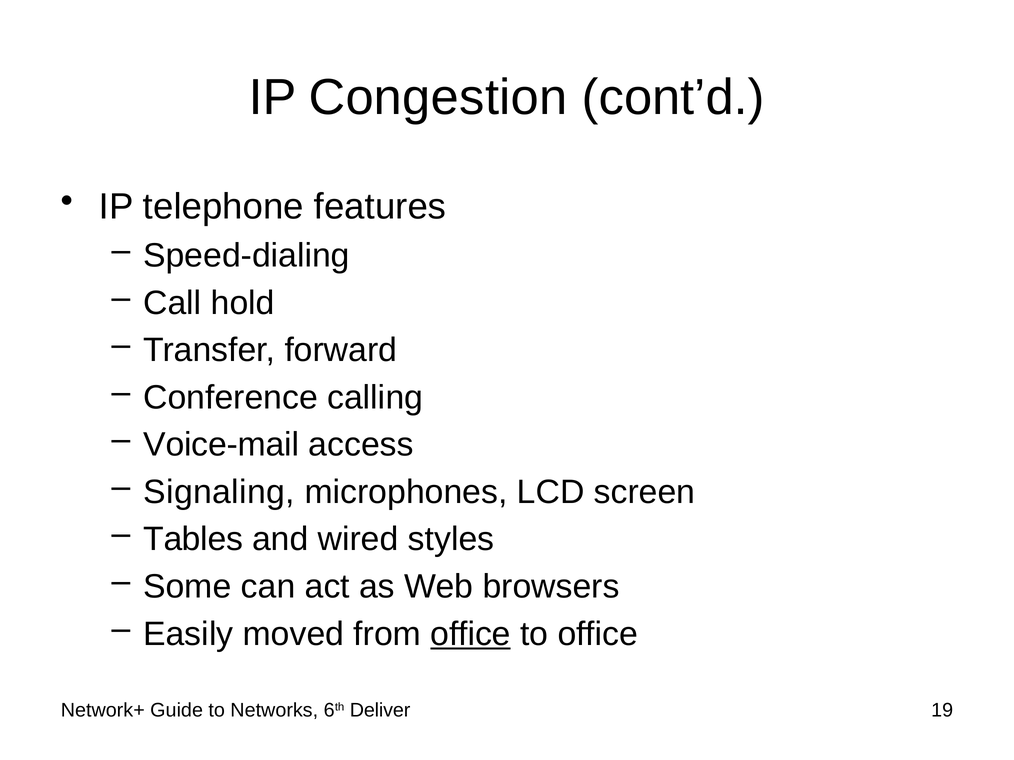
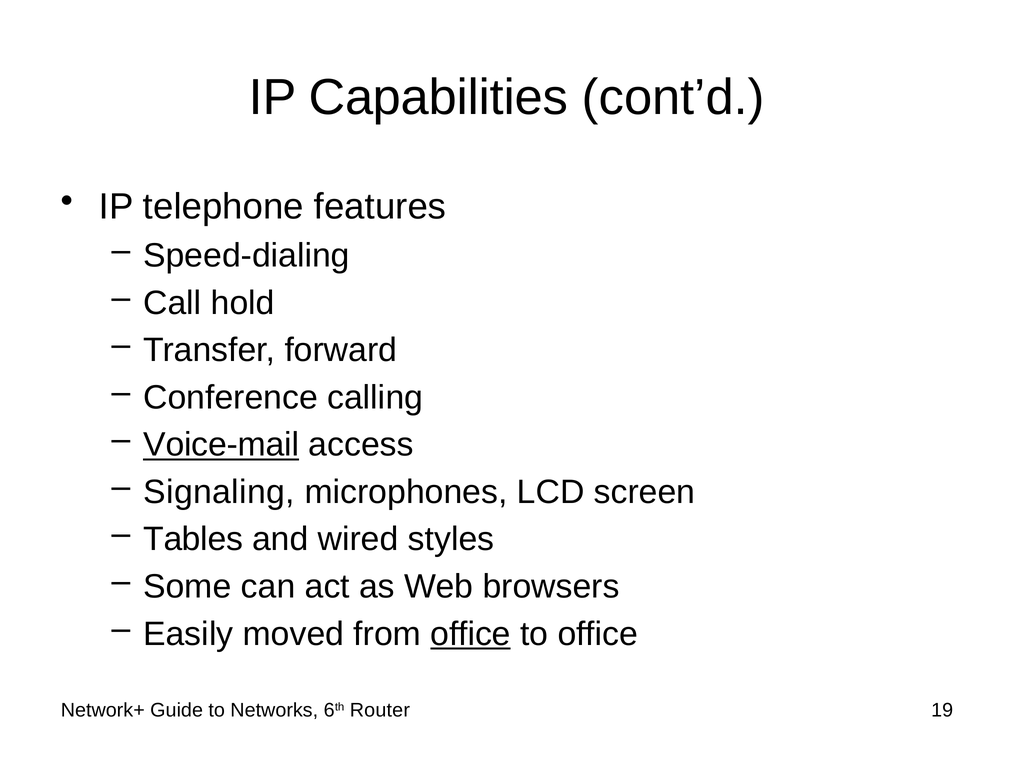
Congestion: Congestion -> Capabilities (438, 97)
Voice-mail underline: none -> present (221, 445)
Deliver: Deliver -> Router (380, 711)
